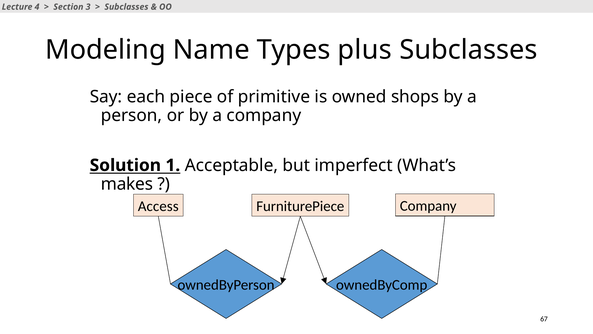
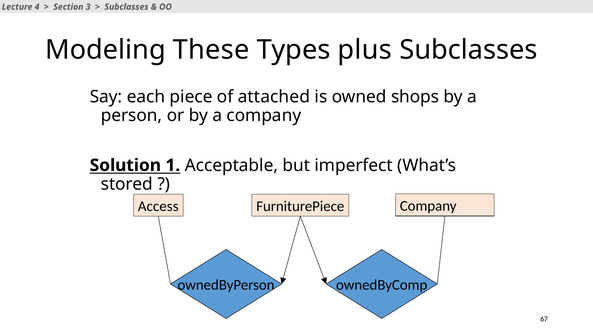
Name: Name -> These (211, 50)
primitive: primitive -> attached (274, 97)
makes: makes -> stored (127, 184)
